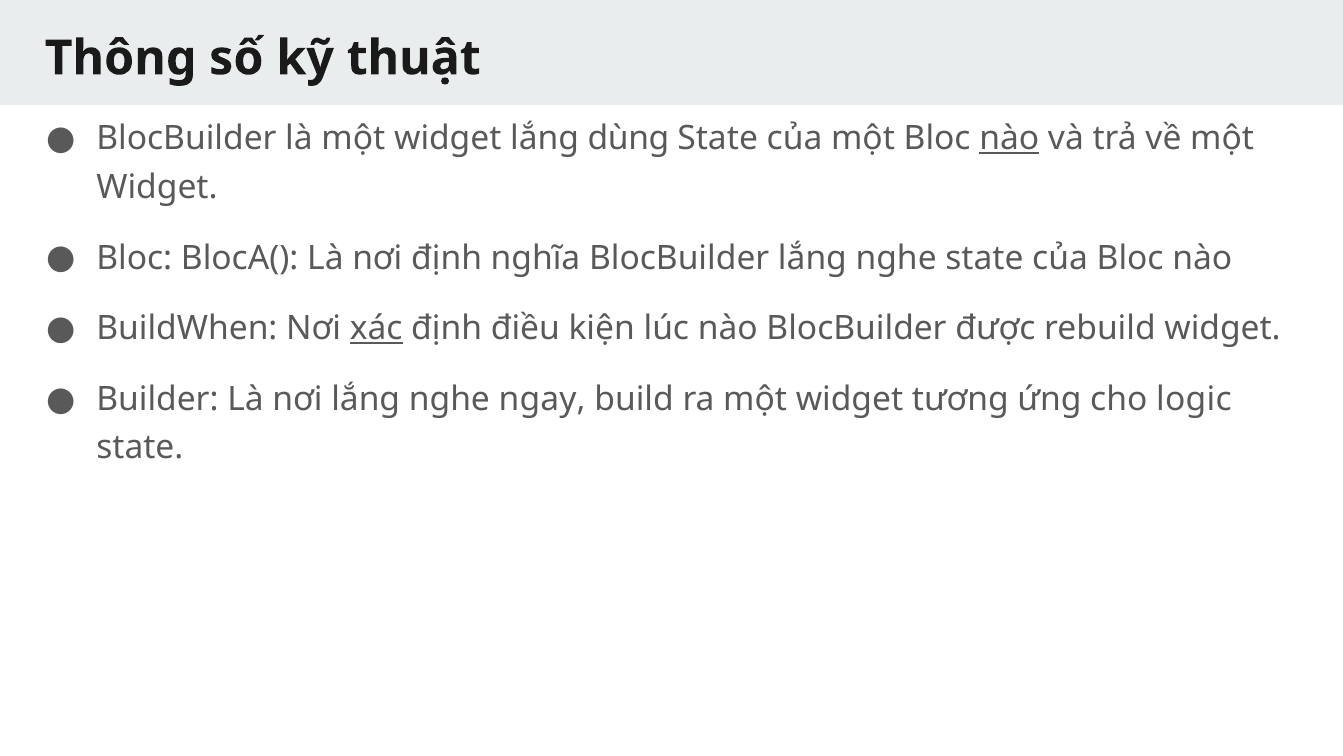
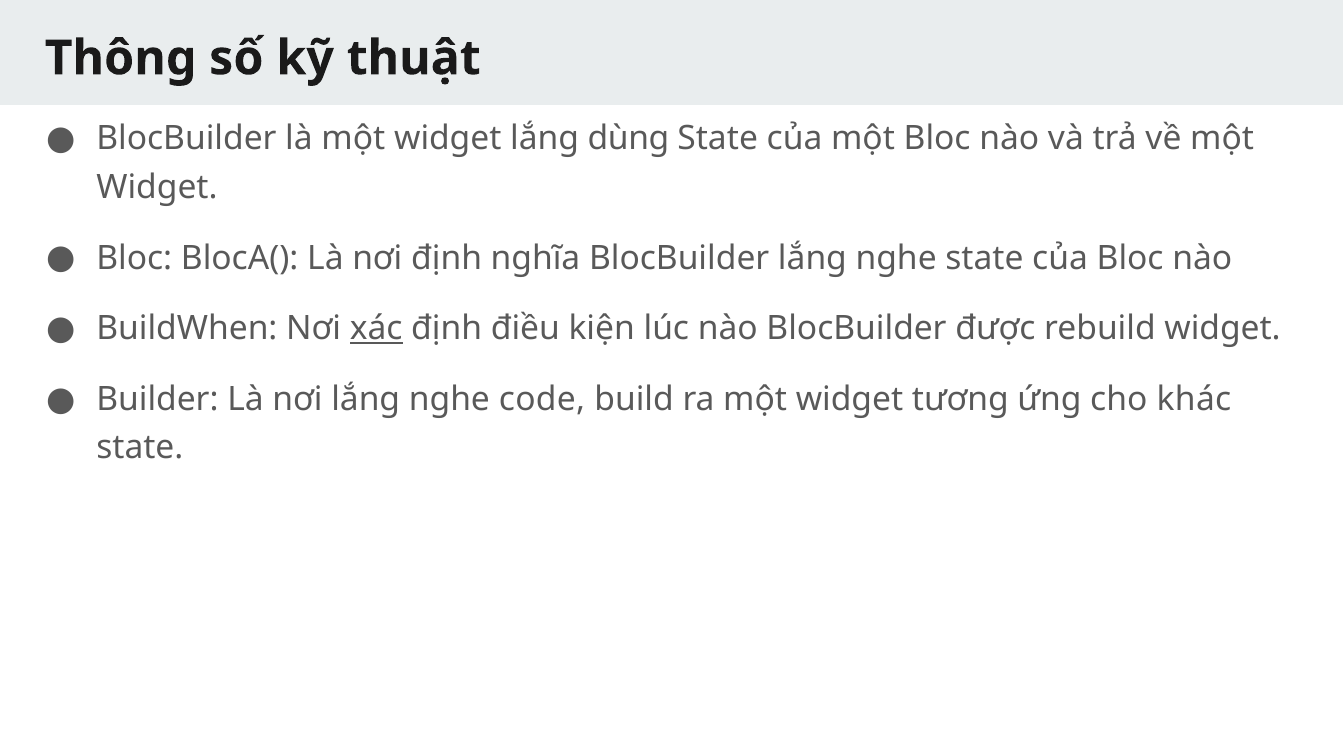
nào underline: present -> none (1009, 139)
ngay: ngay -> code (542, 399)
logic: logic -> khác (1194, 399)
